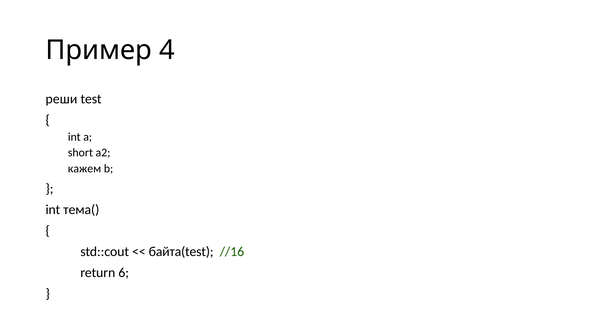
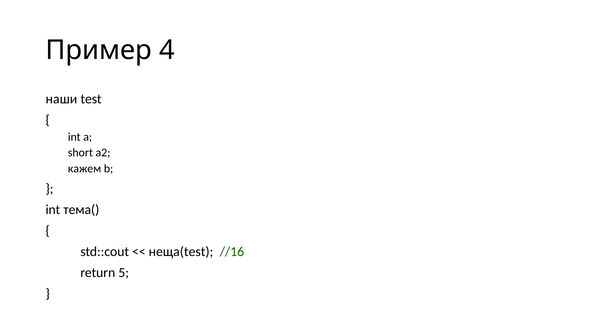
реши: реши -> наши (61, 99)
байта(test: байта(test -> неща(test (181, 251)
6: 6 -> 5 (124, 272)
